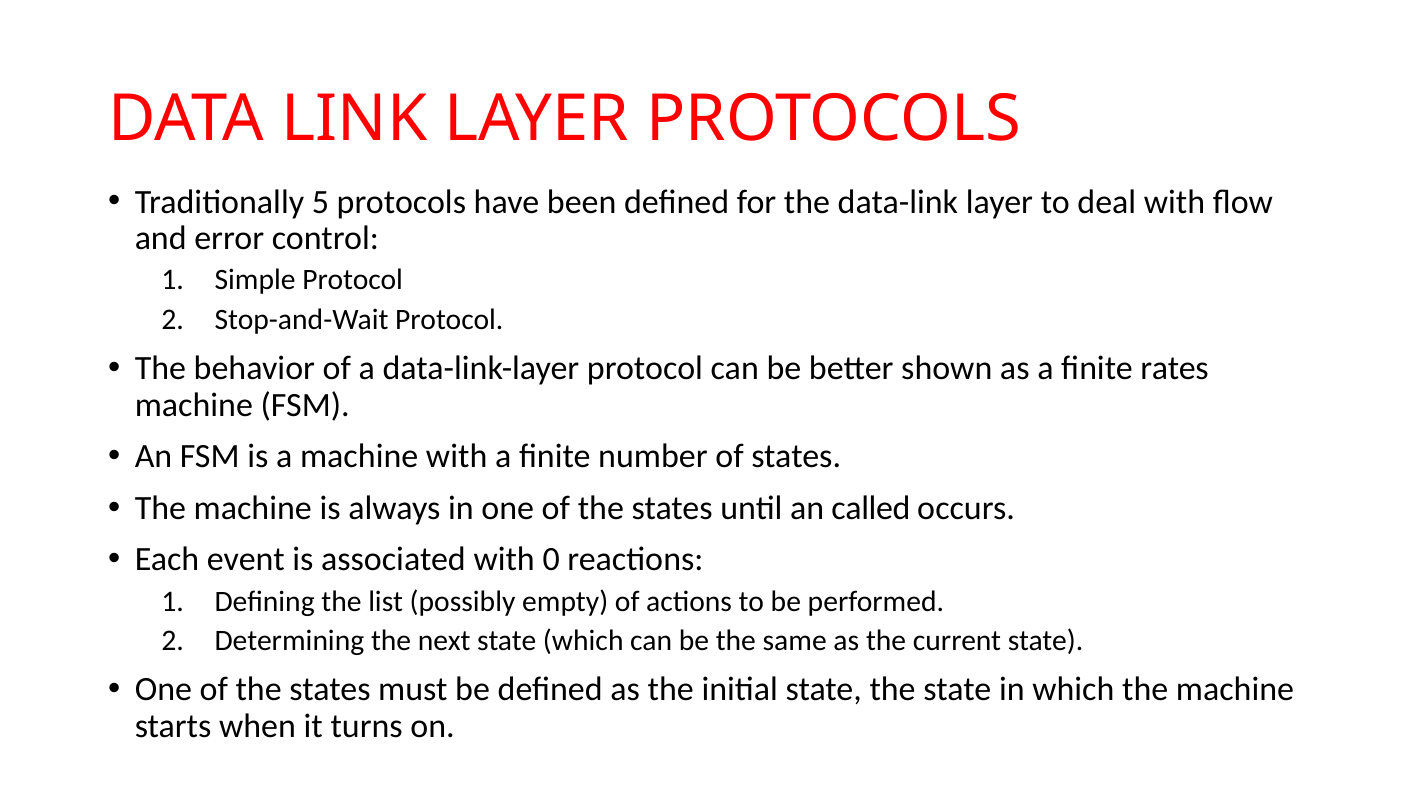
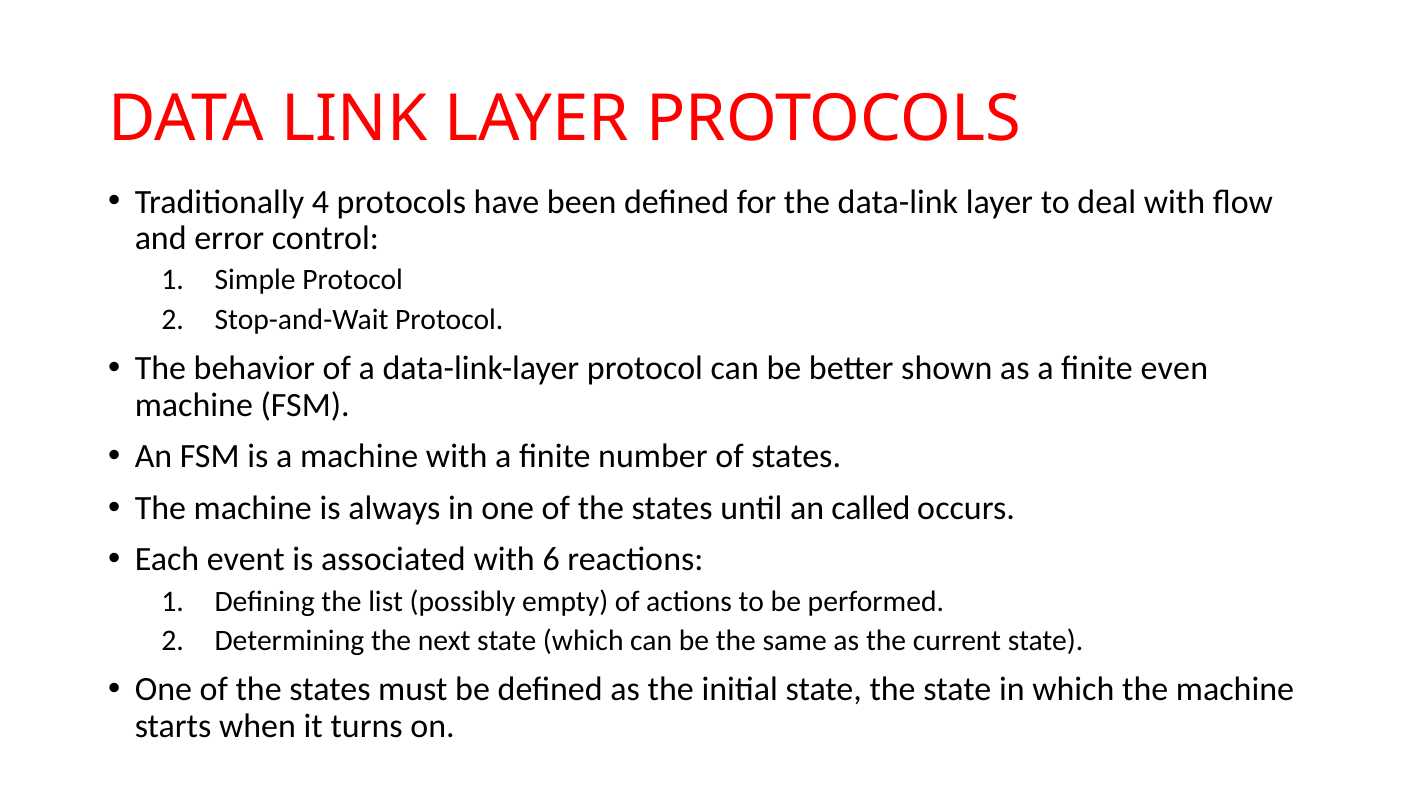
5: 5 -> 4 (321, 202)
rates: rates -> even (1174, 369)
0: 0 -> 6 (551, 560)
